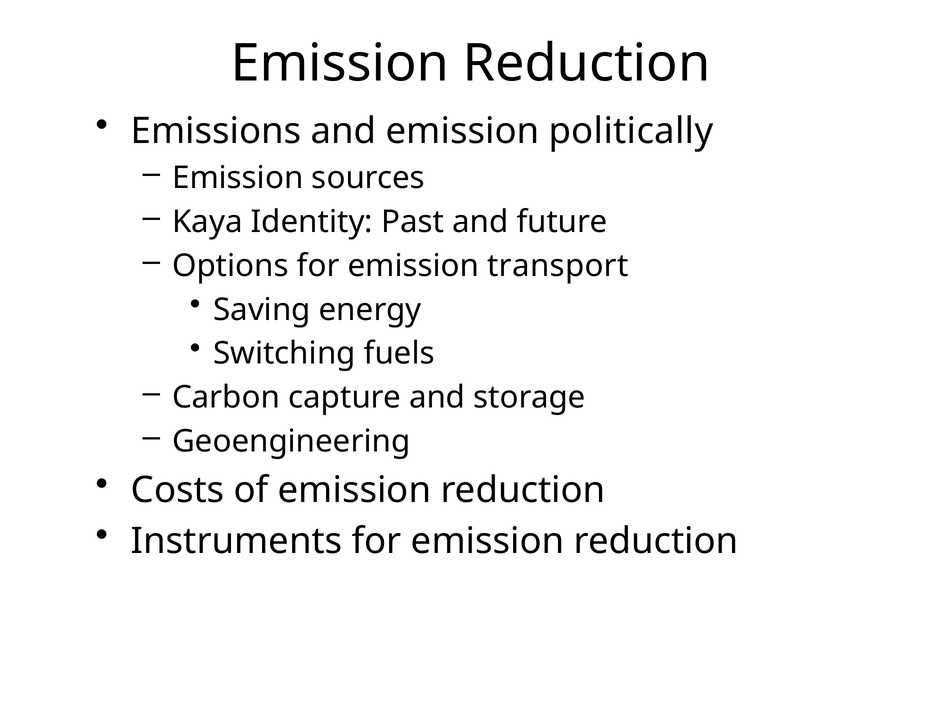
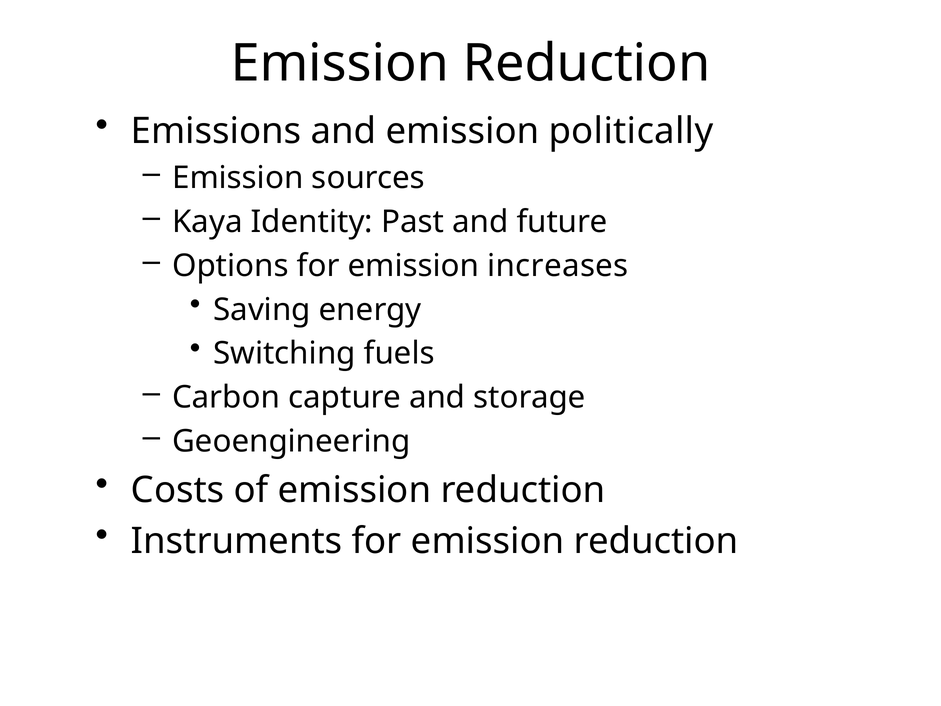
transport: transport -> increases (558, 266)
